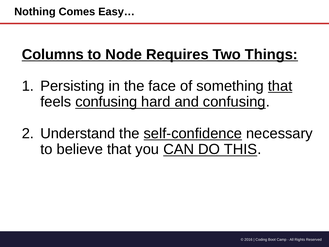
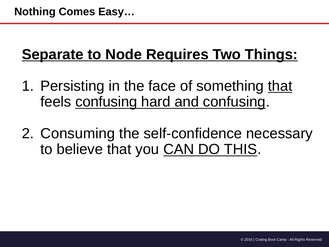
Columns: Columns -> Separate (53, 54)
Understand: Understand -> Consuming (78, 133)
self-confidence underline: present -> none (193, 133)
